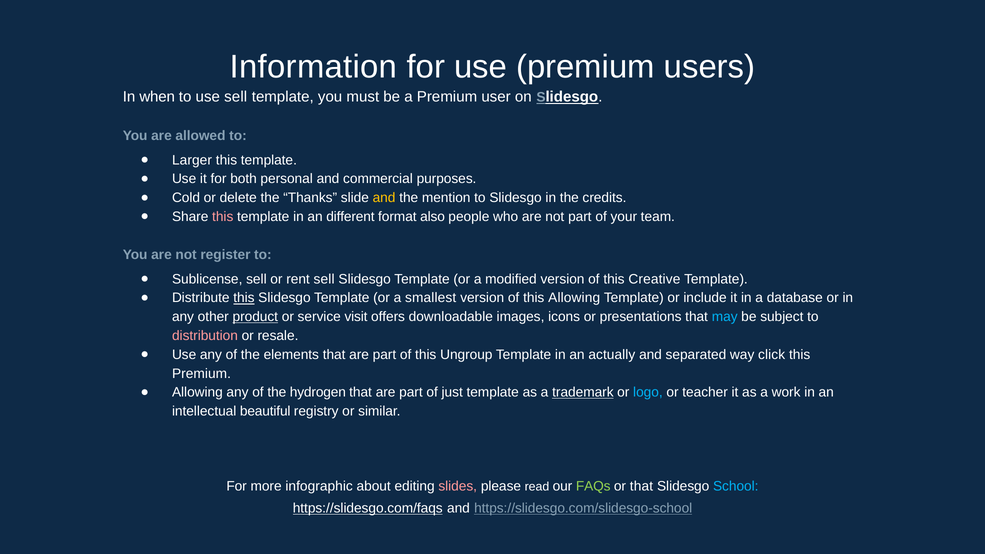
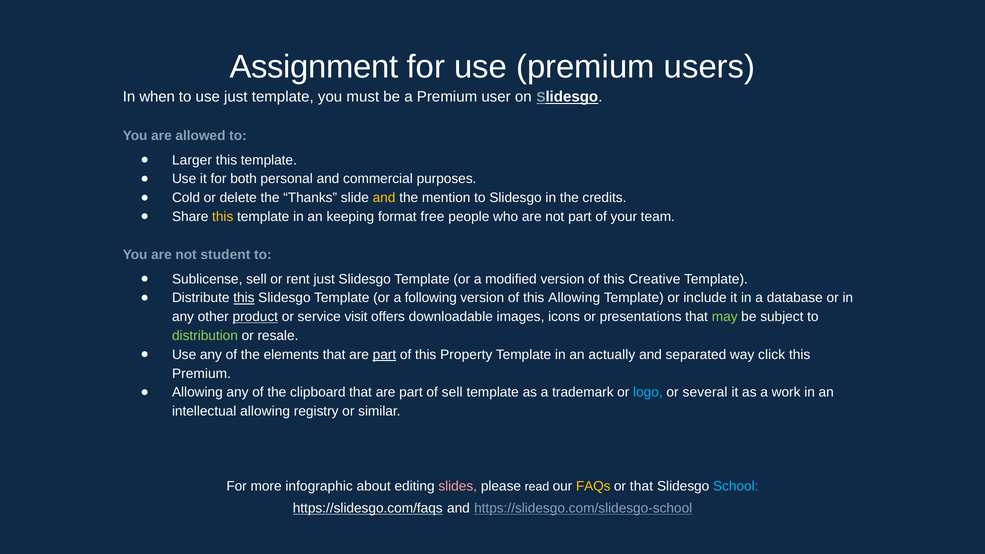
Information: Information -> Assignment (314, 67)
use sell: sell -> just (236, 97)
this colour: pink -> yellow (223, 217)
different: different -> keeping (350, 217)
also: also -> free (432, 217)
register: register -> student (225, 255)
rent sell: sell -> just (324, 279)
smallest: smallest -> following (431, 298)
may colour: light blue -> light green (725, 317)
distribution colour: pink -> light green (205, 336)
part underline: none -> present (384, 355)
Ungroup: Ungroup -> Property (466, 355)
hydrogen: hydrogen -> clipboard (318, 392)
of just: just -> sell (452, 392)
trademark underline: present -> none (583, 392)
teacher: teacher -> several (705, 392)
intellectual beautiful: beautiful -> allowing (265, 411)
FAQs colour: light green -> yellow (593, 486)
